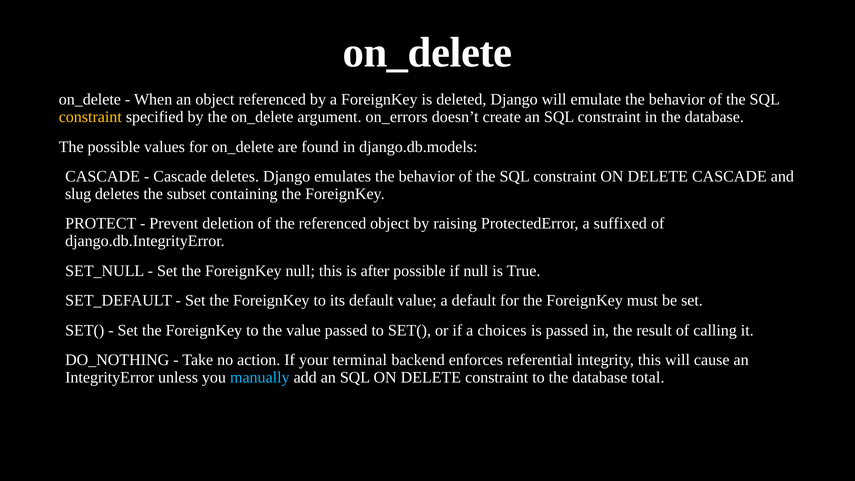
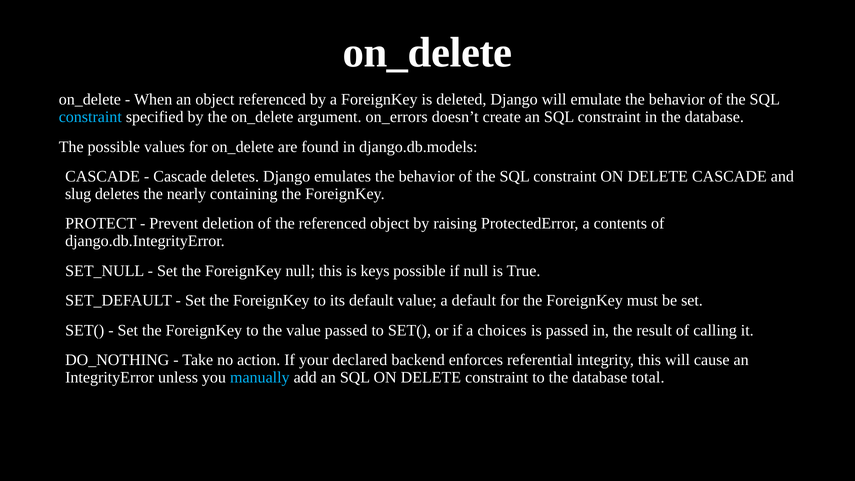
constraint colour: yellow -> light blue (90, 117)
subset: subset -> nearly (187, 194)
suffixed: suffixed -> contents (620, 224)
after: after -> keys (375, 271)
terminal: terminal -> declared (360, 360)
